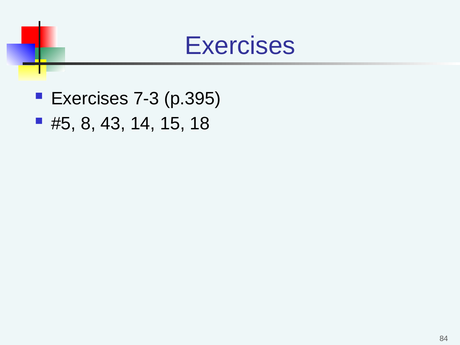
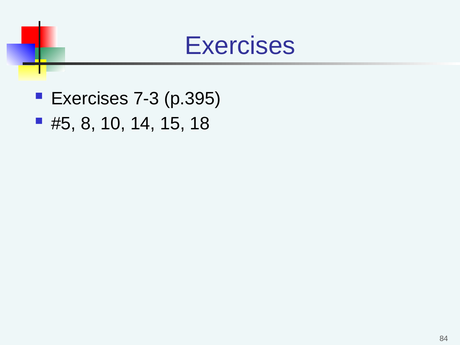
43: 43 -> 10 (113, 124)
